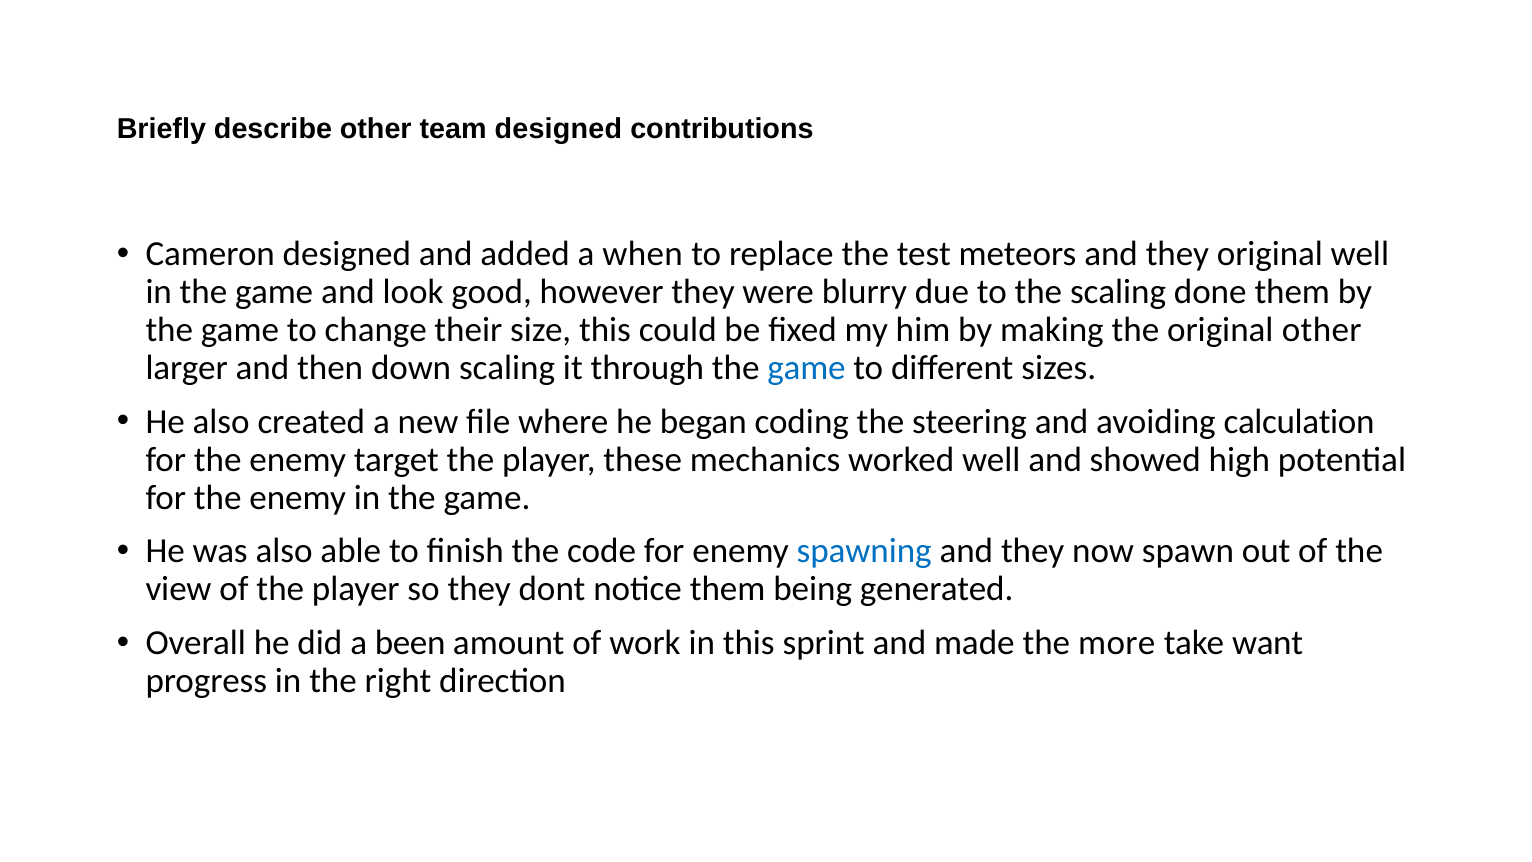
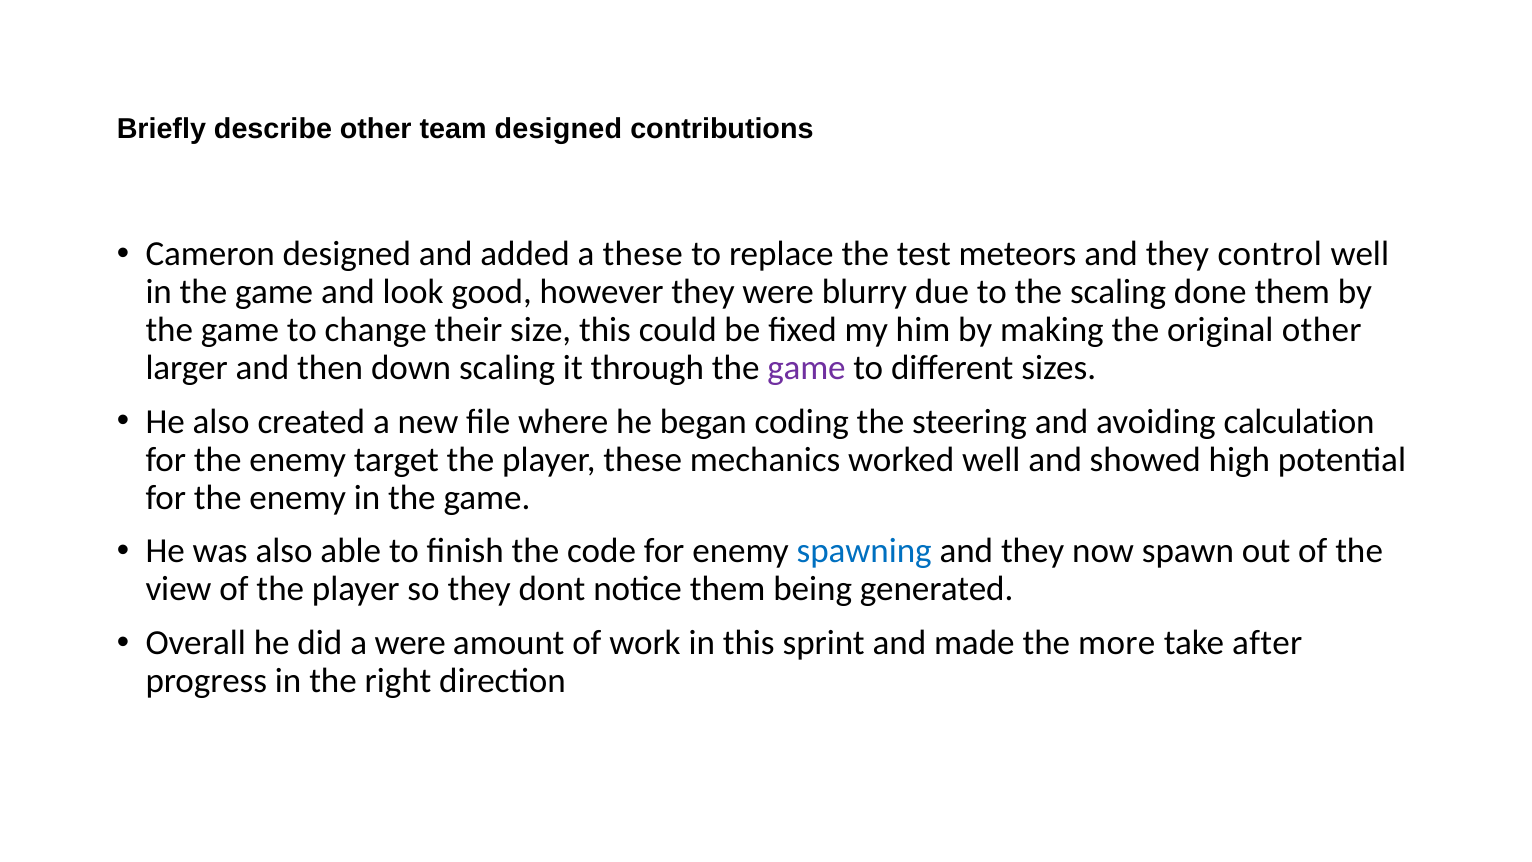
a when: when -> these (643, 254)
they original: original -> control (1270, 254)
game colour: blue -> purple (807, 368)
a been: been -> were (410, 643)
want: want -> after (1267, 643)
